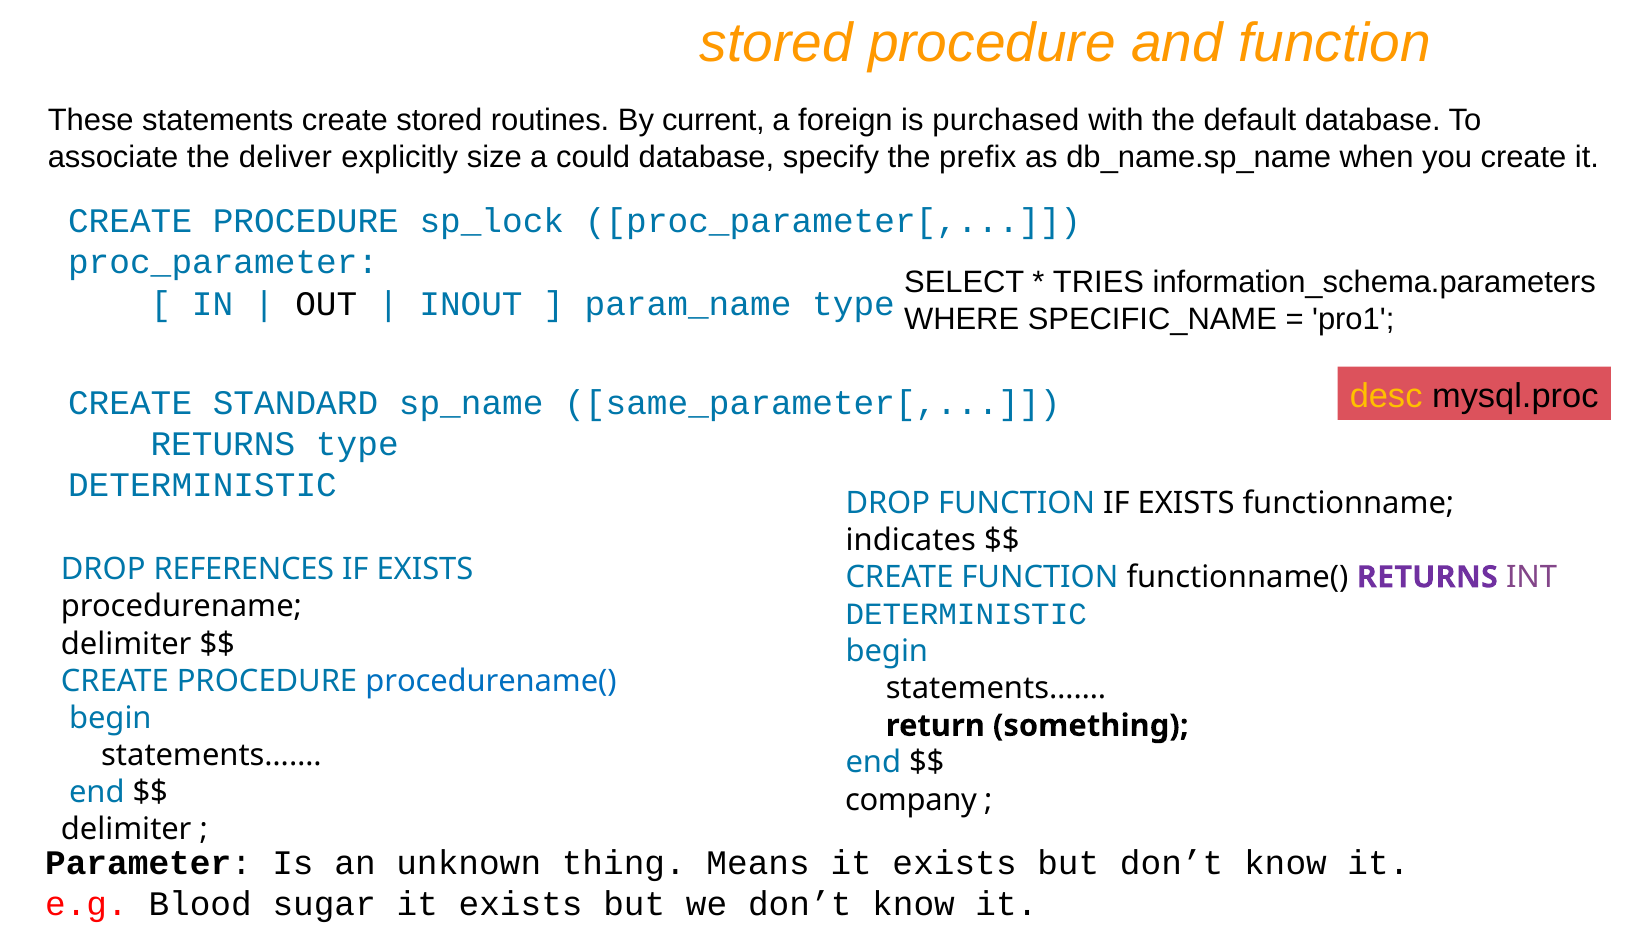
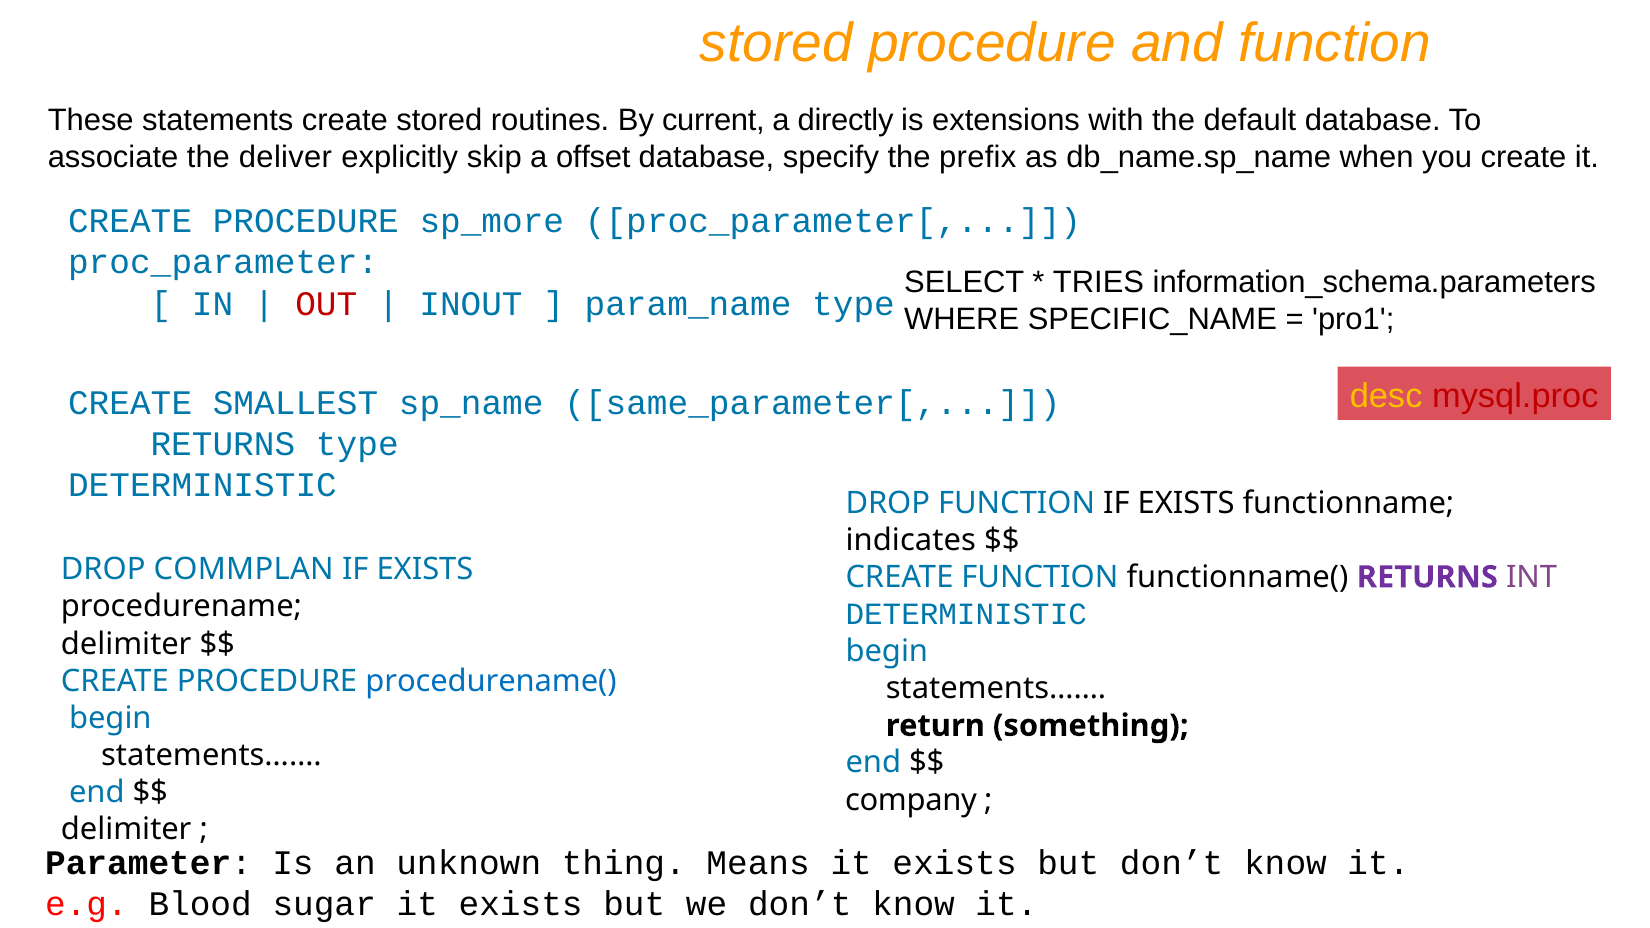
foreign: foreign -> directly (846, 121)
purchased: purchased -> extensions (1006, 121)
size: size -> skip (494, 158)
could: could -> offset (593, 158)
sp_lock: sp_lock -> sp_more (492, 221)
OUT colour: black -> red (326, 304)
mysql.proc colour: black -> red (1515, 396)
STANDARD: STANDARD -> SMALLEST (295, 403)
REFERENCES: REFERENCES -> COMMPLAN (244, 570)
